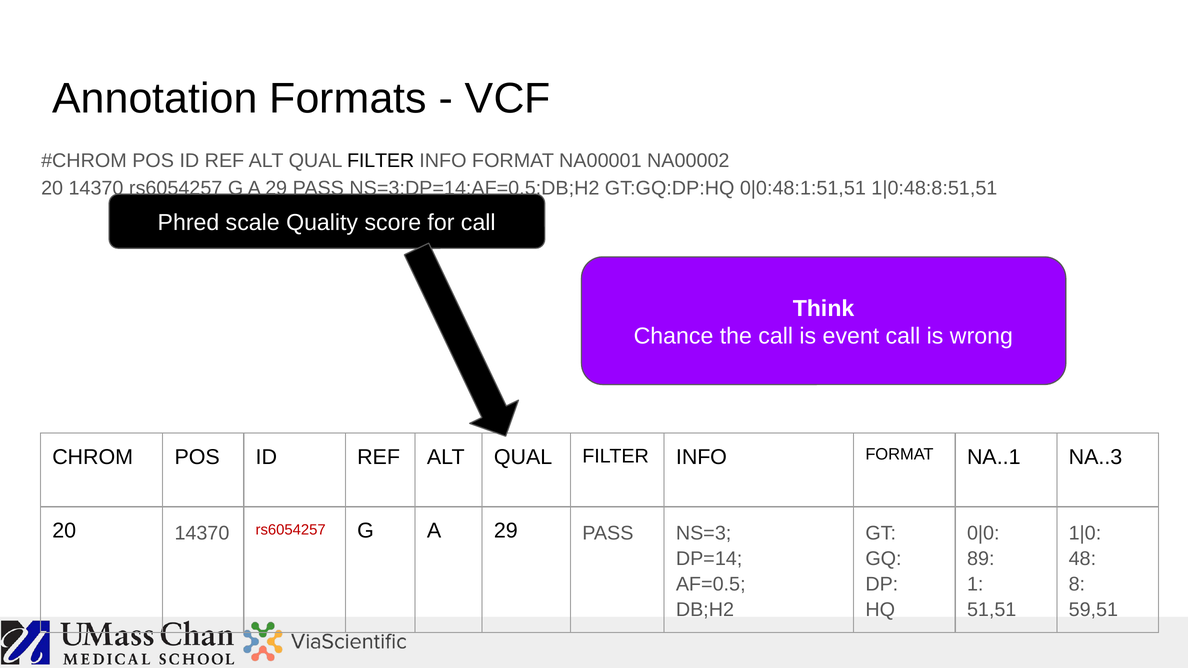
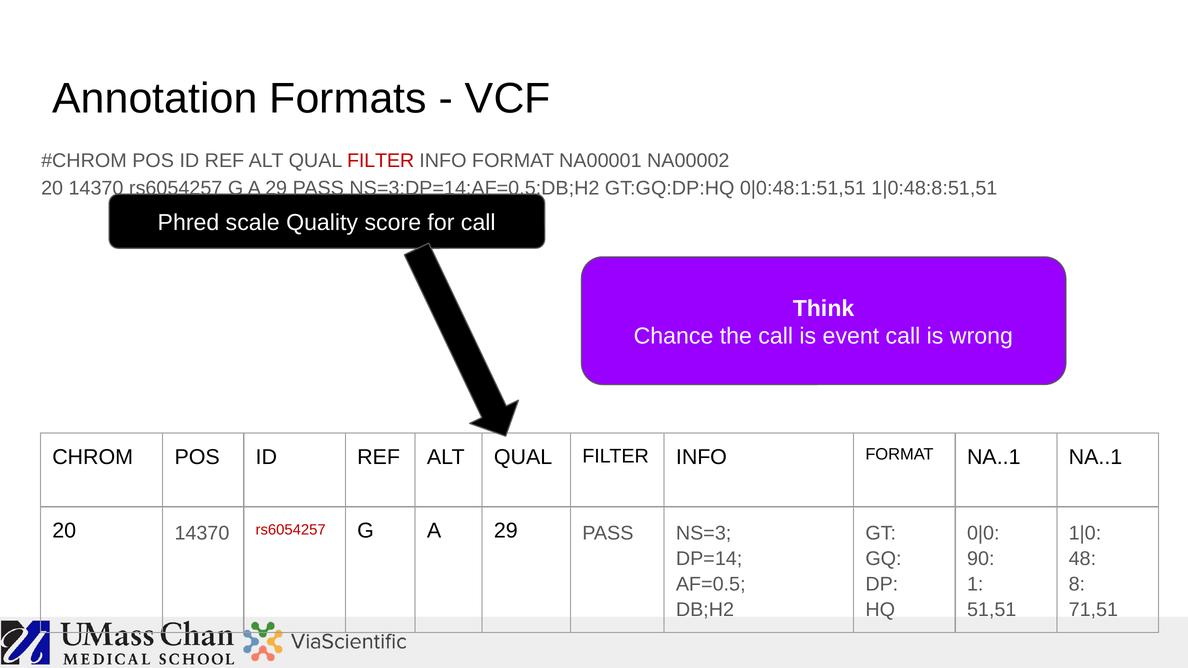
FILTER colour: black -> red (381, 161)
NA..1 NA..3: NA..3 -> NA..1 (1095, 457)
89: 89 -> 90 (981, 559)
59,51: 59,51 -> 71,51 (1093, 610)
